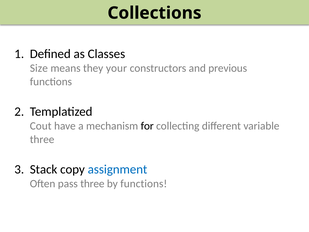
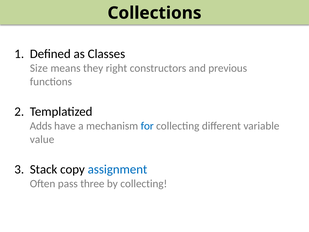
your: your -> right (116, 68)
Cout: Cout -> Adds (41, 126)
for colour: black -> blue (147, 126)
three: three -> value (42, 139)
by functions: functions -> collecting (144, 184)
